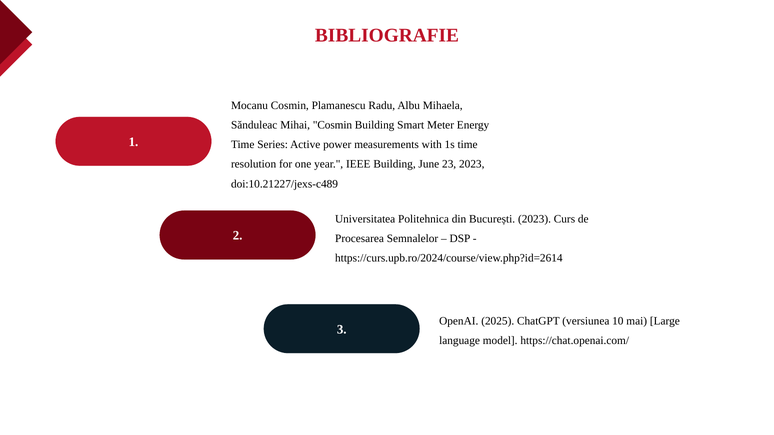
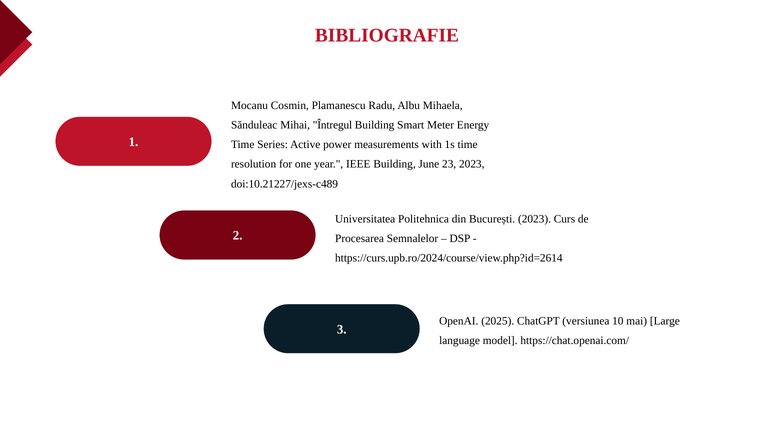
Mihai Cosmin: Cosmin -> Întregul (332, 125)
